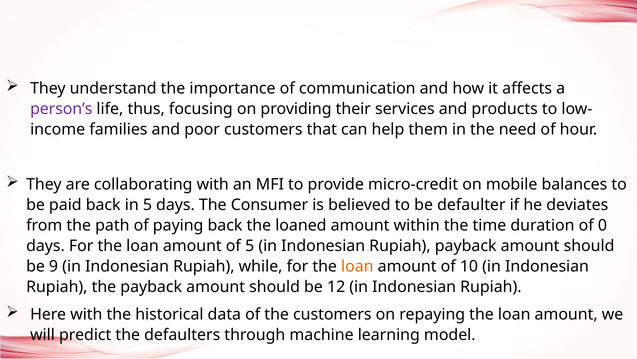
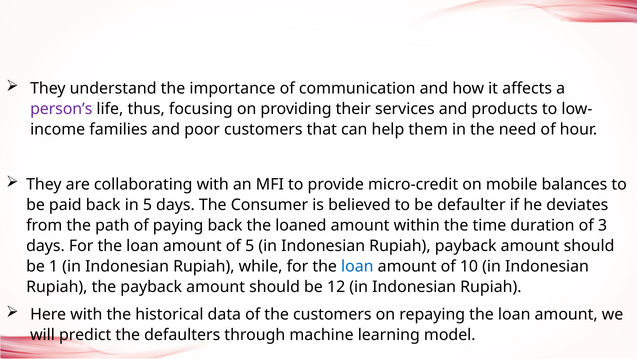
0: 0 -> 3 (602, 225)
9: 9 -> 1 (54, 266)
loan colour: orange -> blue (357, 266)
